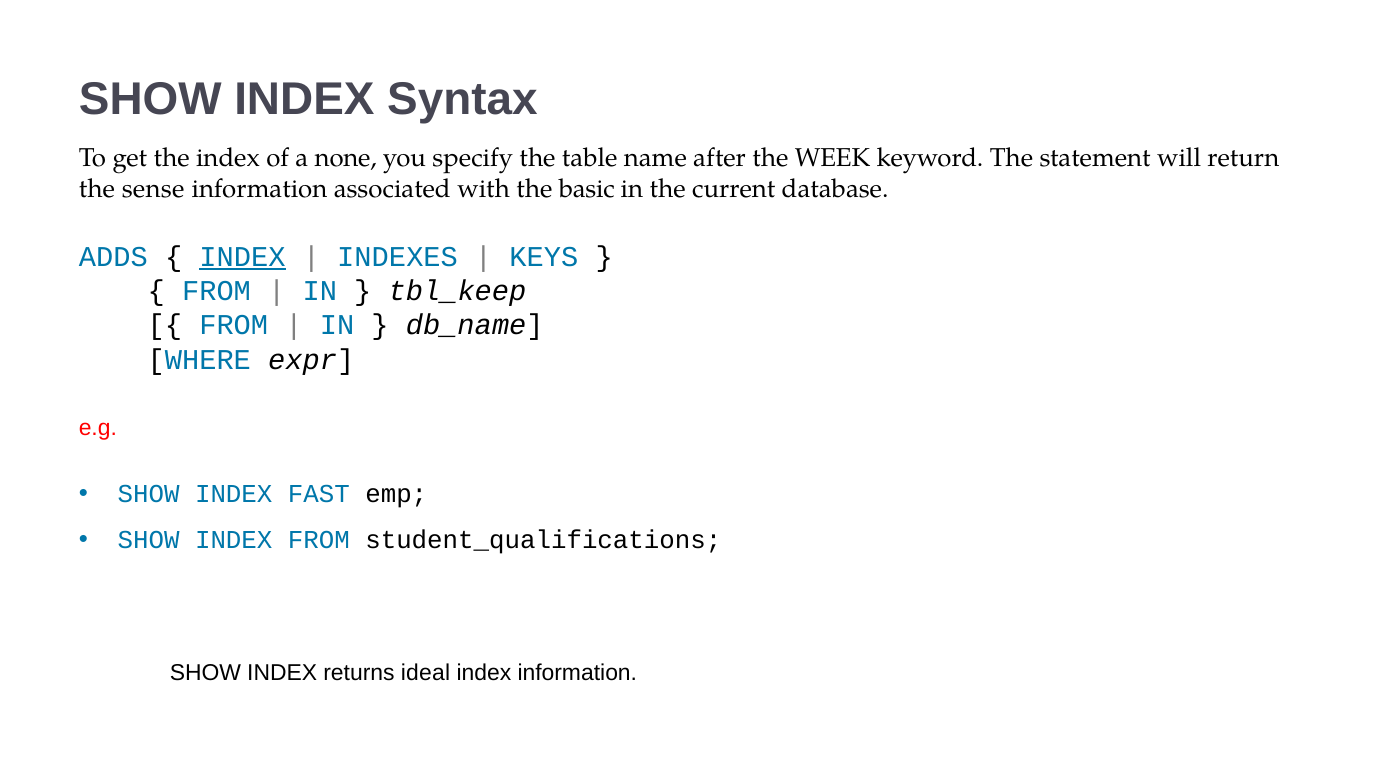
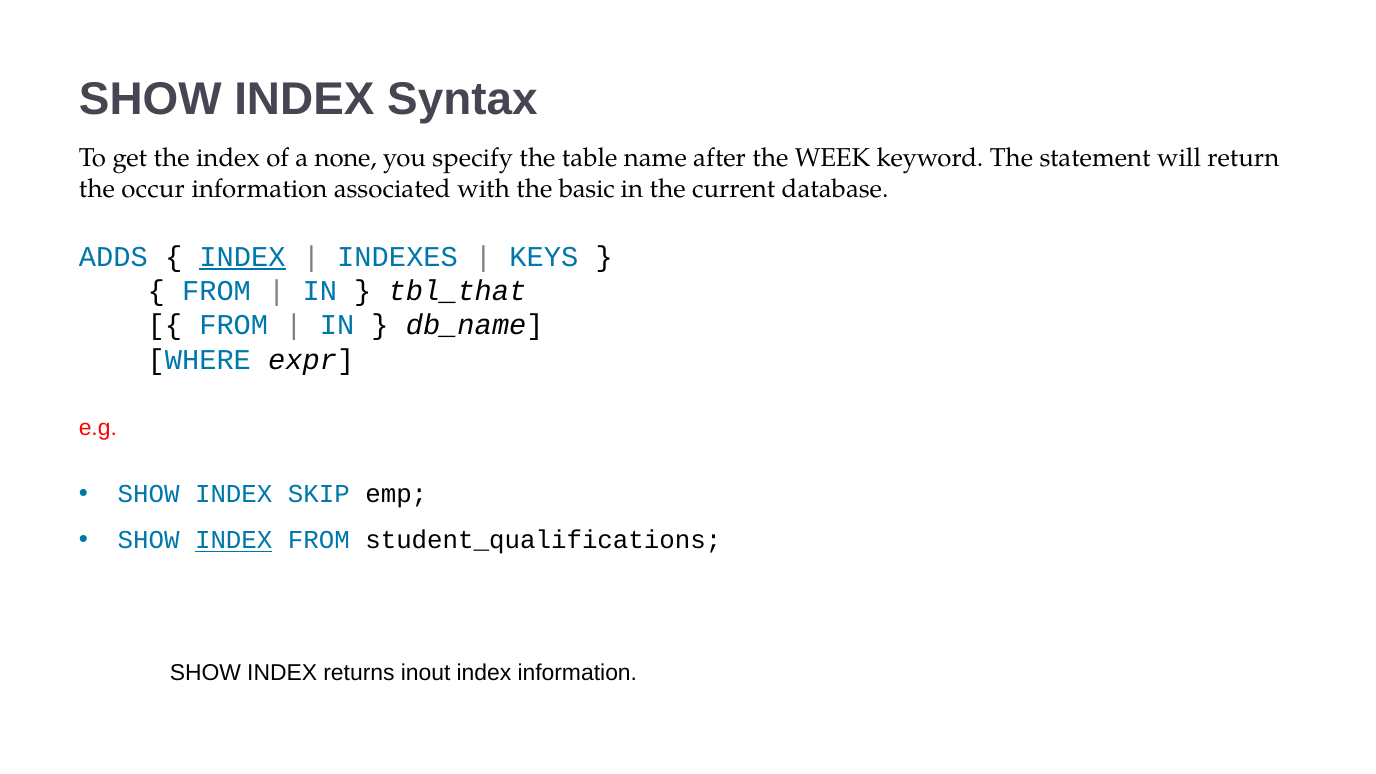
sense: sense -> occur (153, 189)
tbl_keep: tbl_keep -> tbl_that (458, 291)
FAST: FAST -> SKIP (319, 494)
INDEX underline: none -> present (234, 540)
ideal: ideal -> inout (426, 673)
